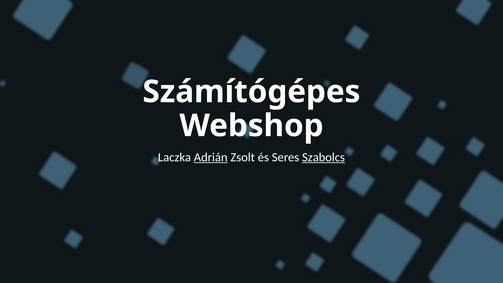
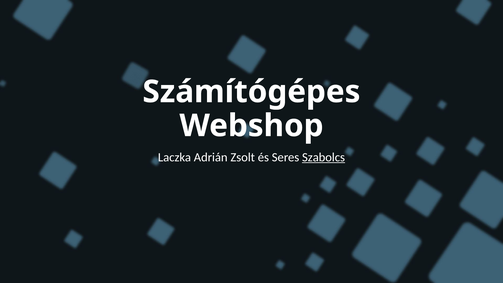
Adrián underline: present -> none (211, 157)
